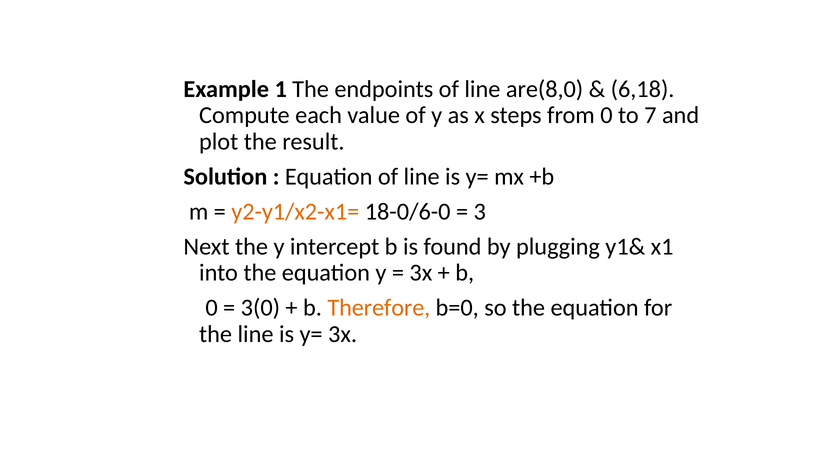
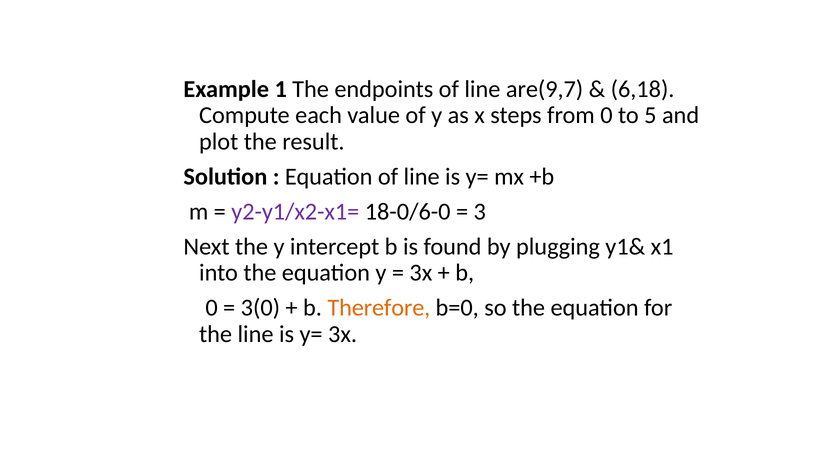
are(8,0: are(8,0 -> are(9,7 (545, 89)
7: 7 -> 5 (650, 115)
y2-y1/x2-x1= colour: orange -> purple (295, 212)
